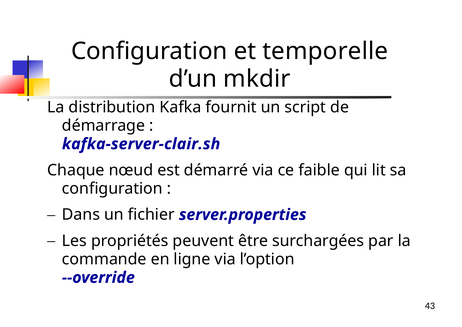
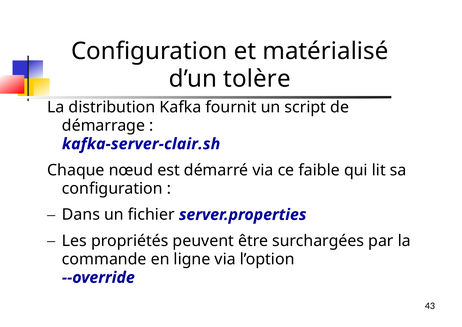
temporelle: temporelle -> matérialisé (325, 51)
mkdir: mkdir -> tolère (257, 79)
